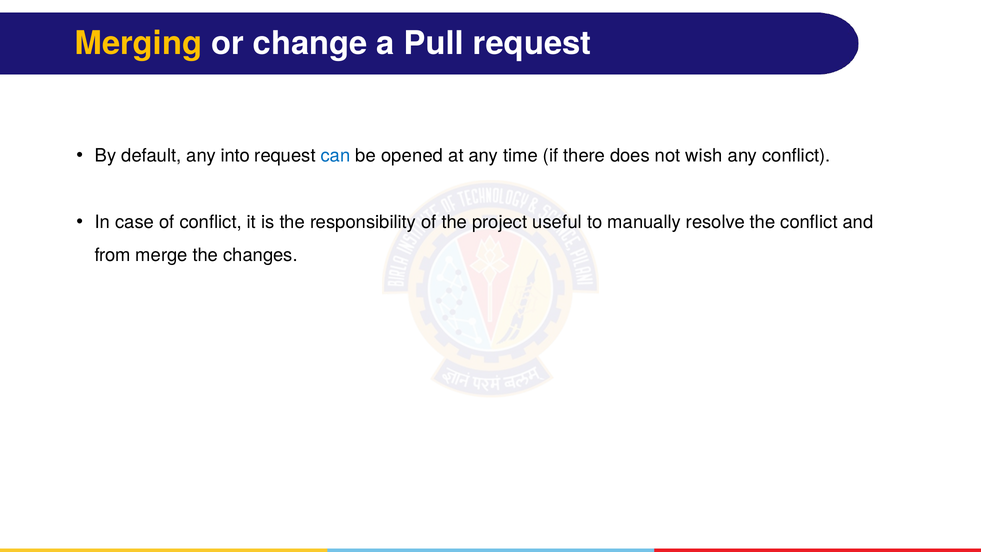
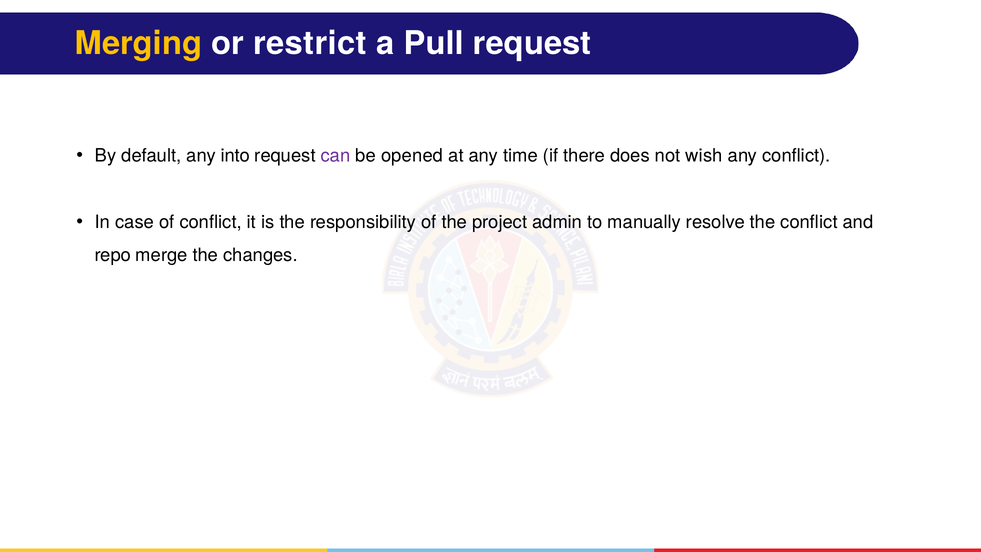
change: change -> restrict (310, 43)
can colour: blue -> purple (336, 156)
useful: useful -> admin (557, 222)
from: from -> repo (113, 255)
